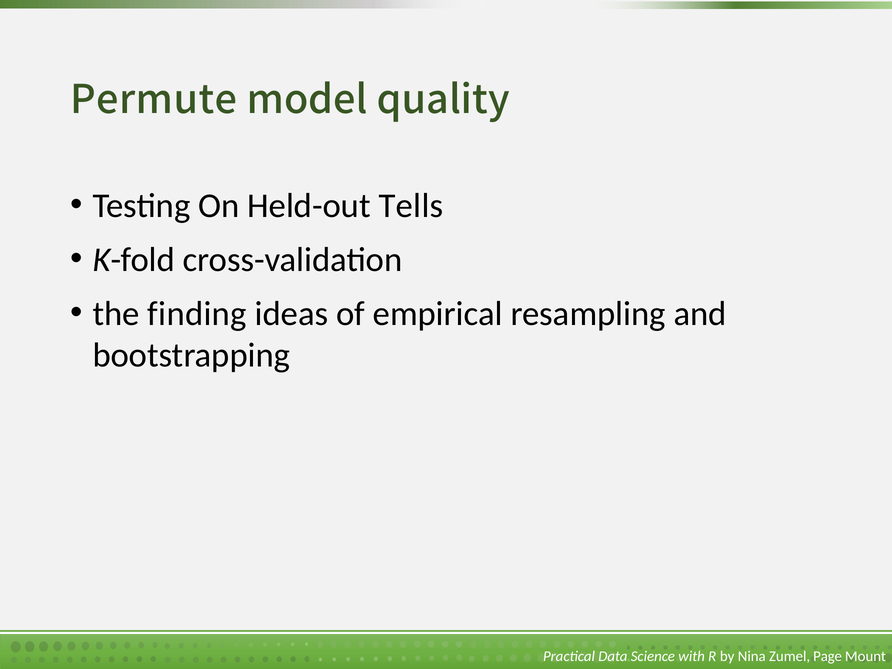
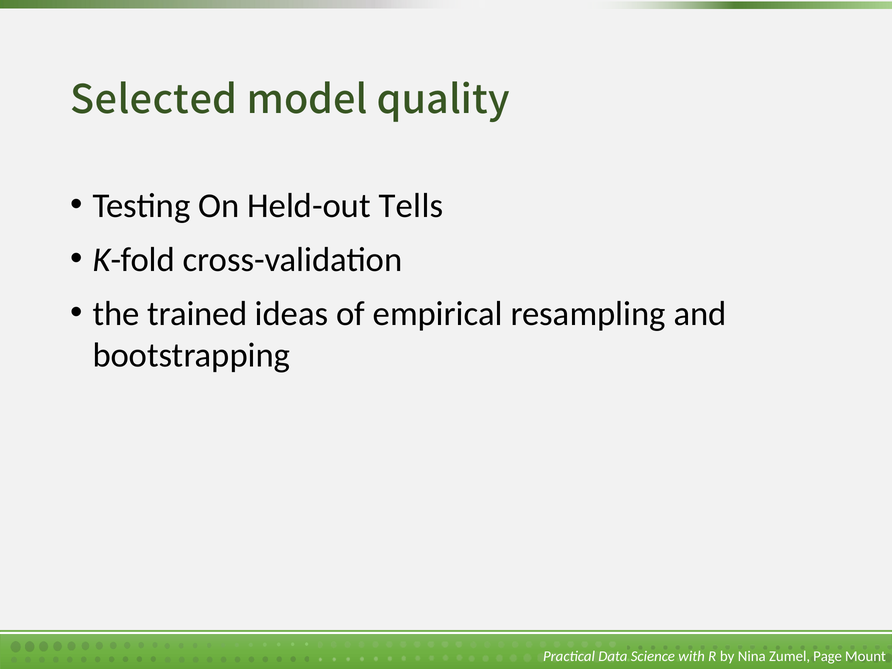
Permute: Permute -> Selected (154, 100)
finding: finding -> trained (197, 314)
